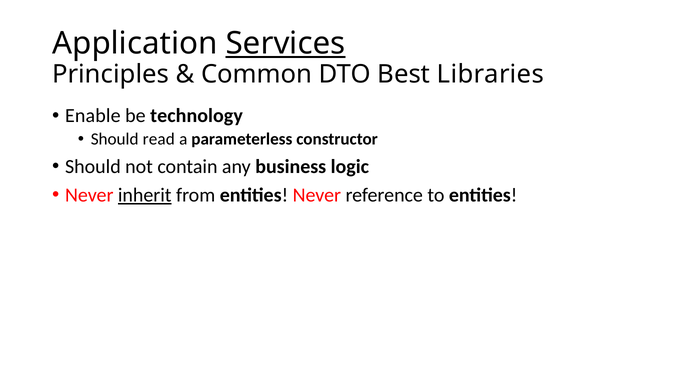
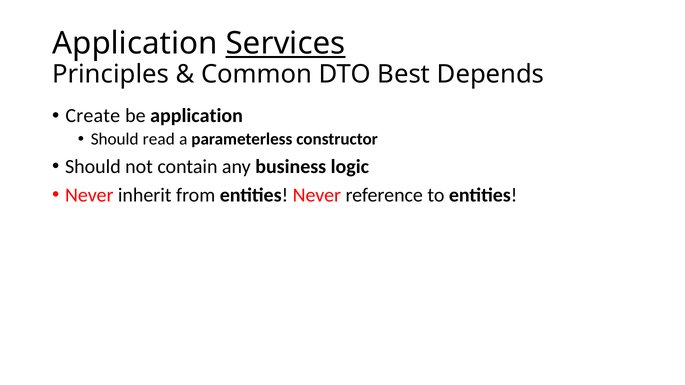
Libraries: Libraries -> Depends (491, 75)
Enable: Enable -> Create (93, 116)
be technology: technology -> application (197, 116)
inherit underline: present -> none (145, 195)
